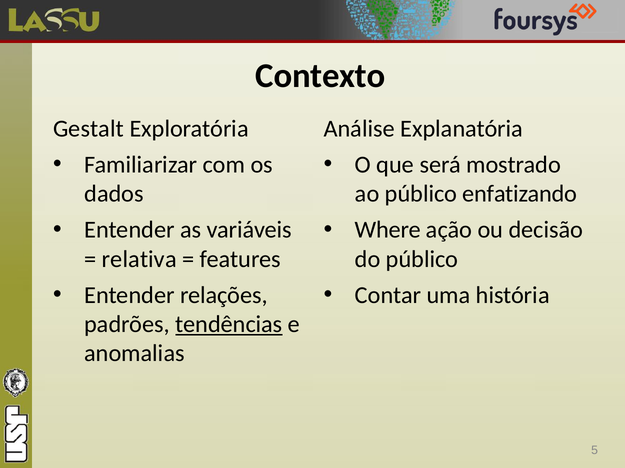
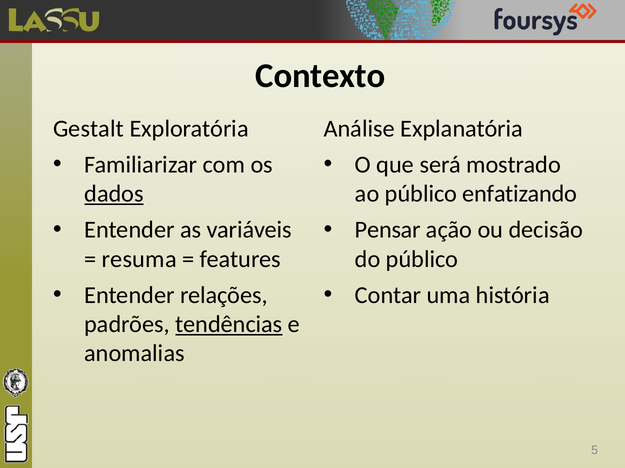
dados underline: none -> present (114, 194)
Where: Where -> Pensar (388, 230)
relativa: relativa -> resuma (139, 259)
